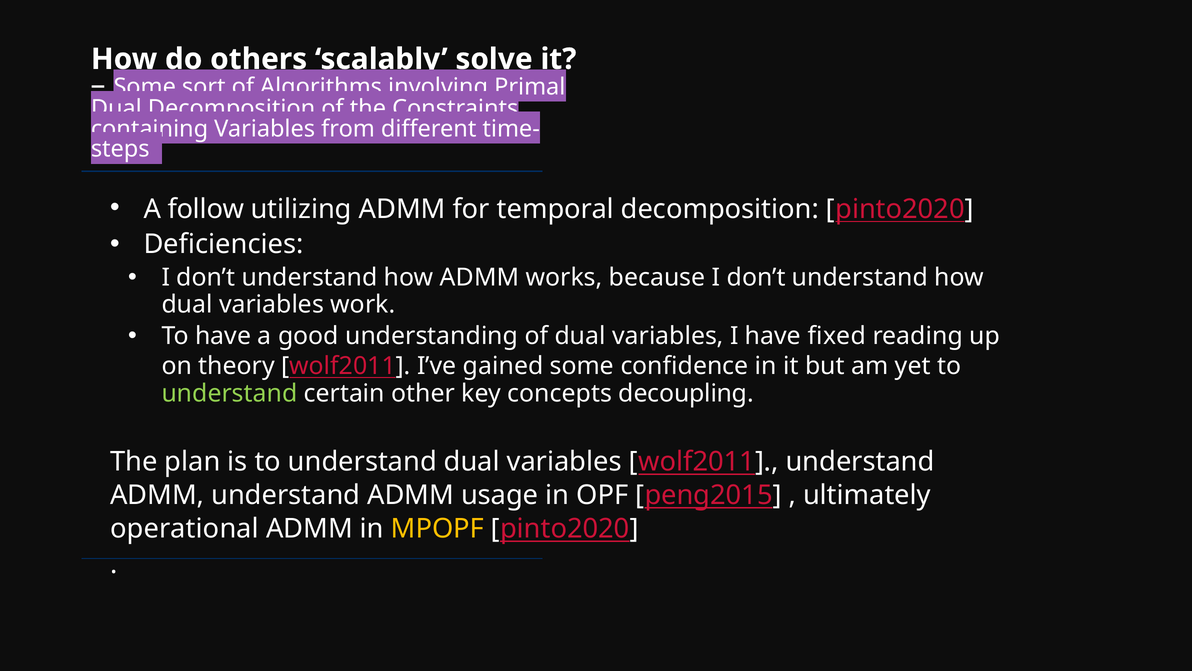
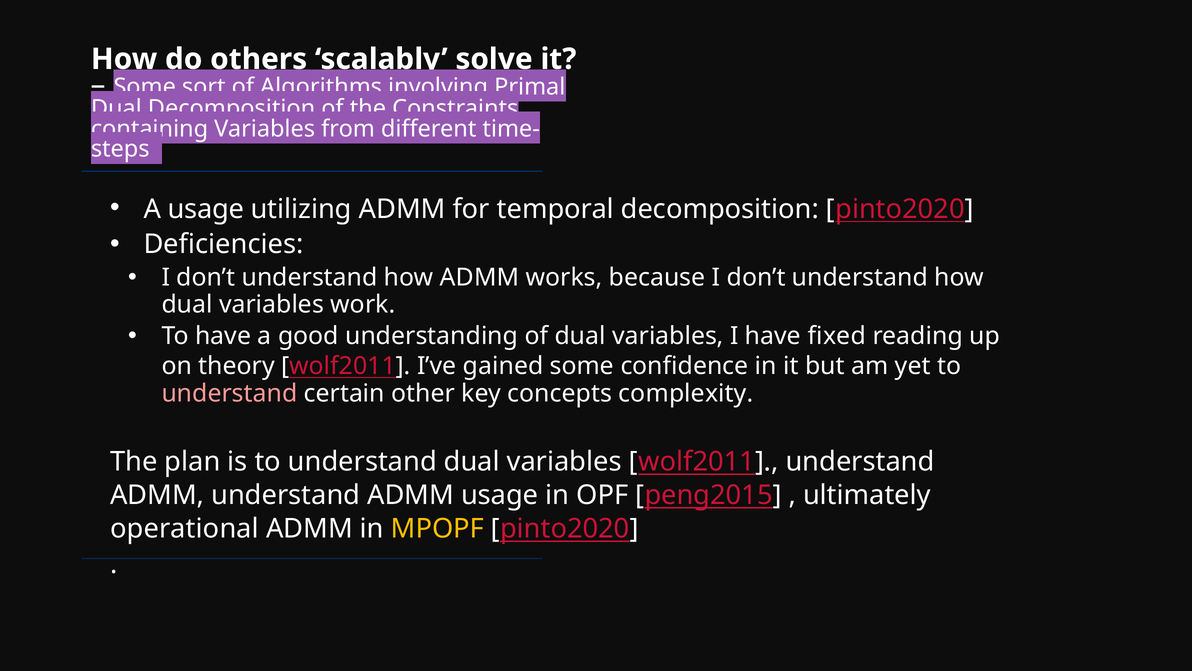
A follow: follow -> usage (206, 209)
understand colour: light green -> pink (229, 393)
decoupling: decoupling -> complexity (686, 393)
